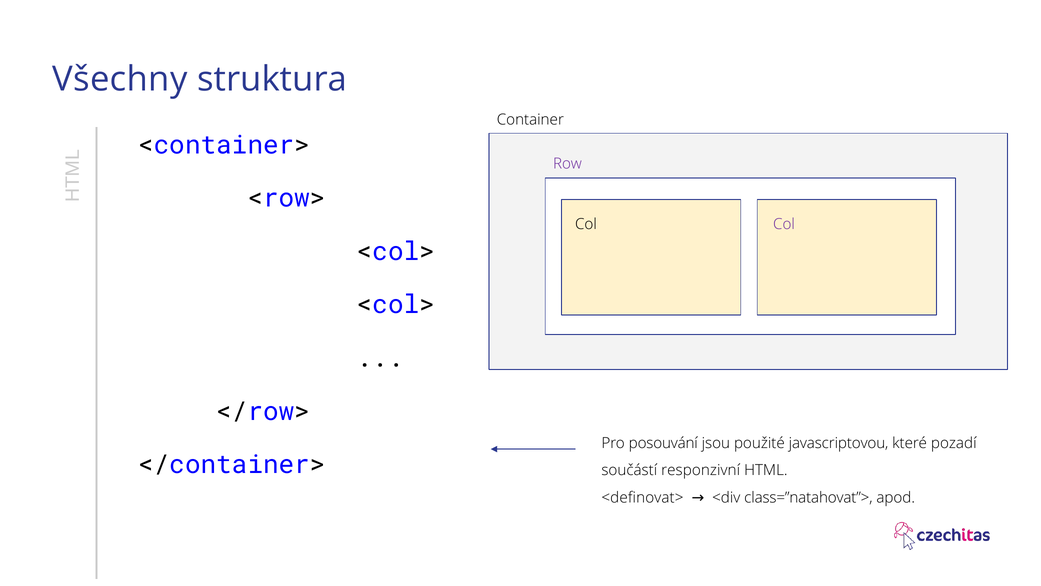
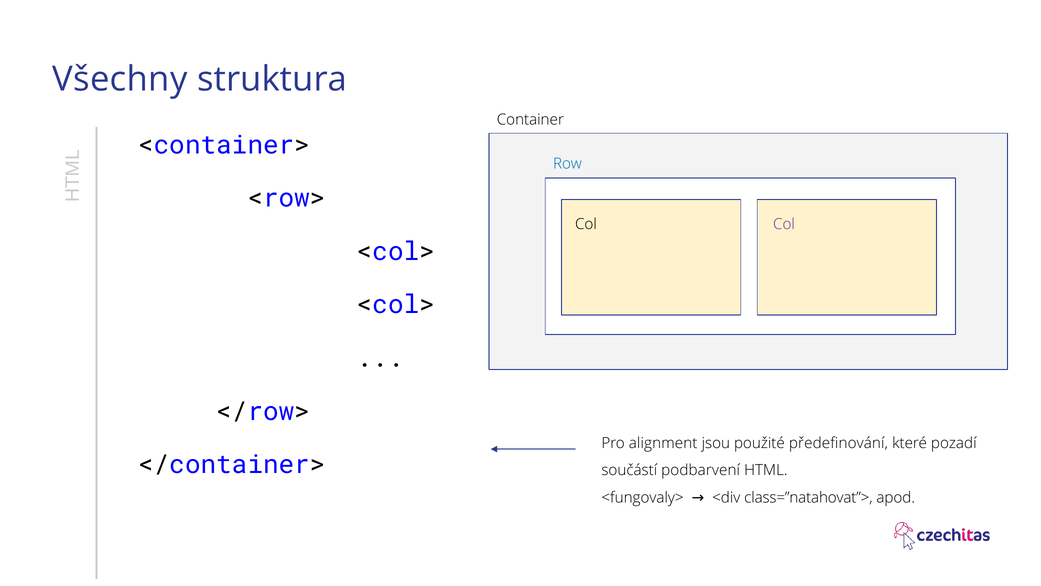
Row colour: purple -> blue (567, 164)
posouvání: posouvání -> alignment (663, 443)
javascriptovou: javascriptovou -> předefinování (838, 443)
responzivní: responzivní -> podbarvení (701, 470)
<definovat>: <definovat> -> <fungovaly> (643, 497)
